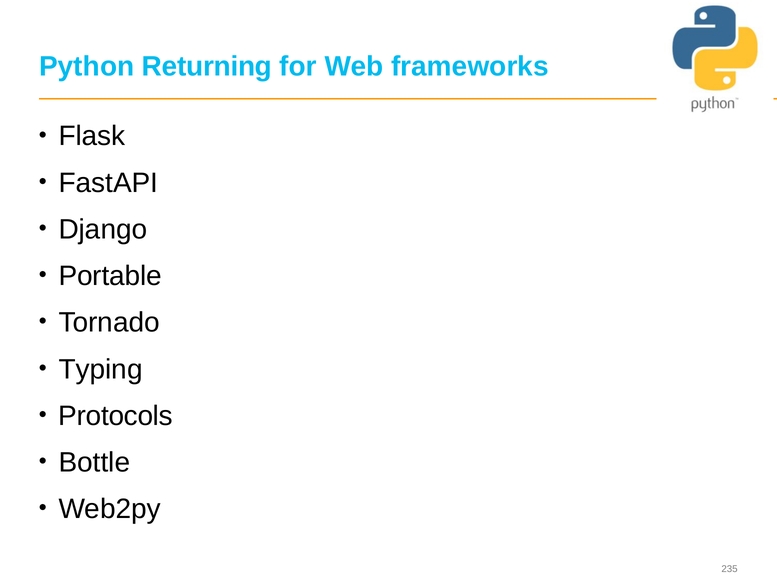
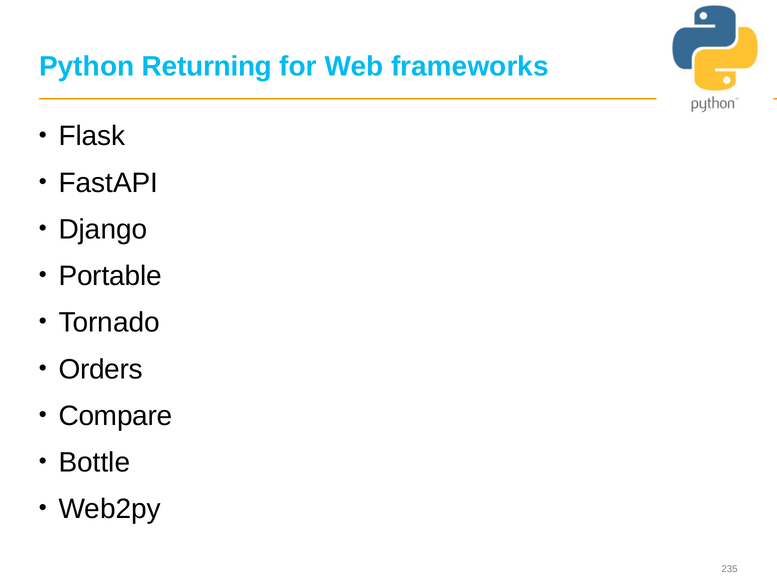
Typing: Typing -> Orders (101, 369)
Protocols: Protocols -> Compare (116, 416)
